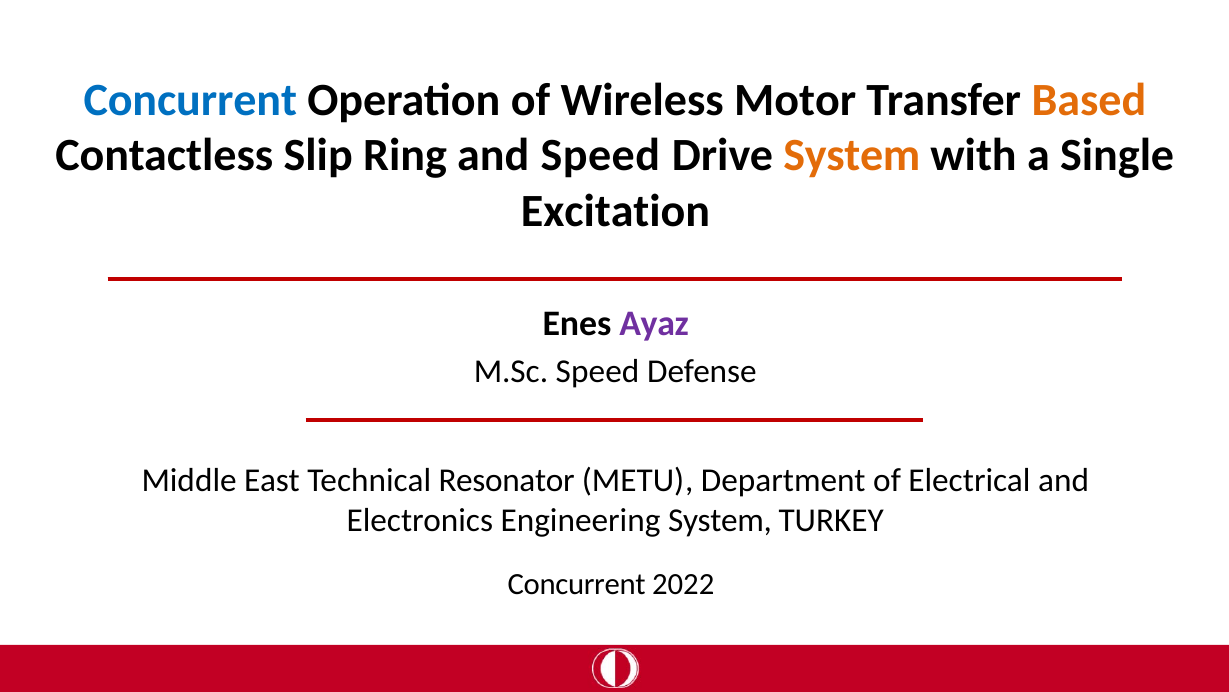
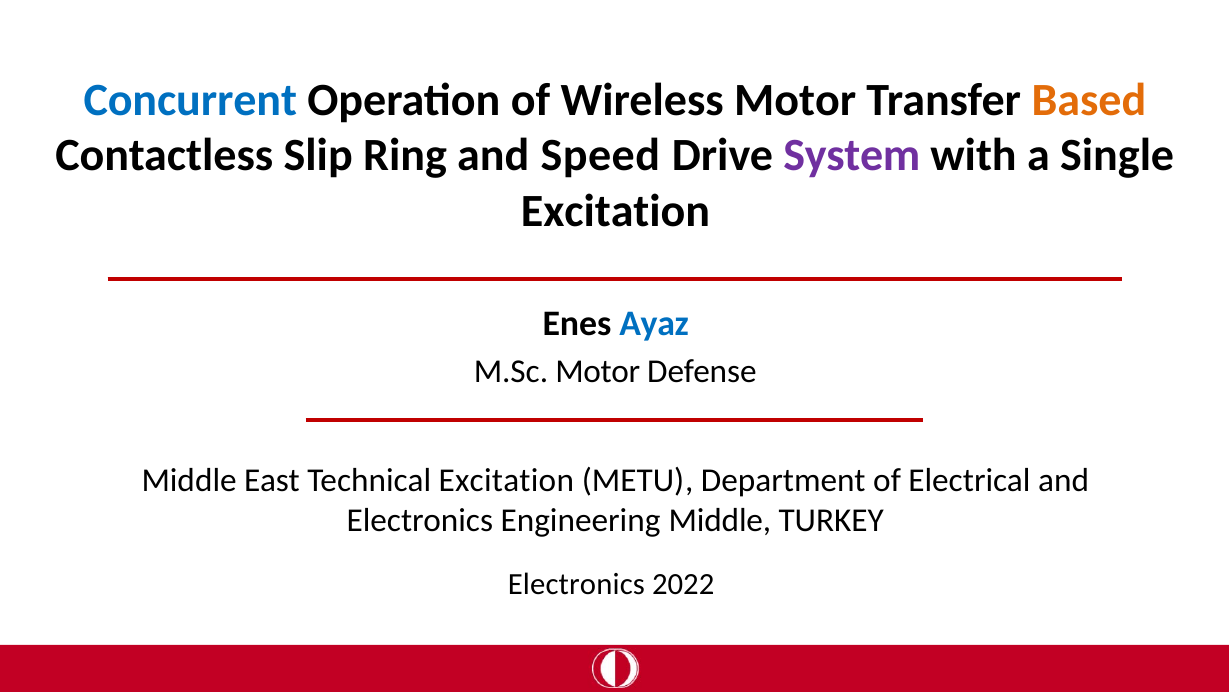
System colour: orange -> purple (852, 156)
Ayaz colour: purple -> blue (654, 323)
M.Sc Speed: Speed -> Motor (598, 371)
Technical Resonator: Resonator -> Excitation (506, 480)
Engineering System: System -> Middle (720, 520)
Concurrent: Concurrent -> Electronics (576, 583)
